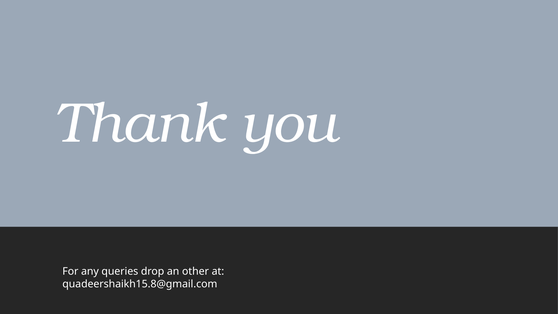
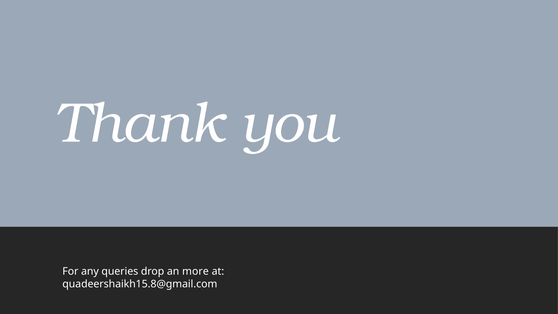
other: other -> more (195, 271)
